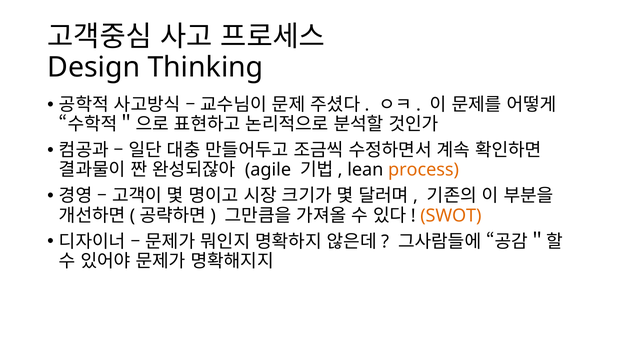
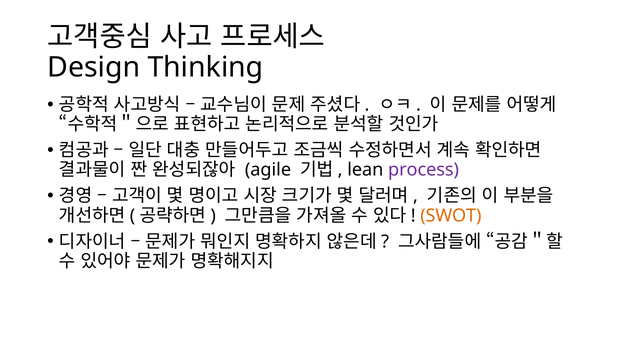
process colour: orange -> purple (424, 170)
